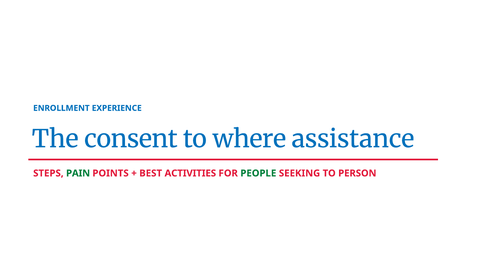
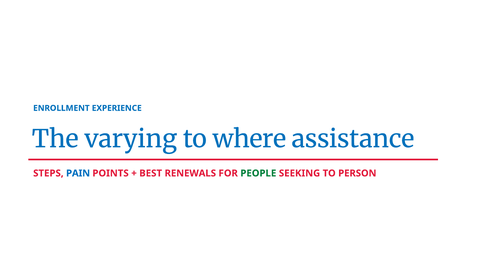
consent: consent -> varying (131, 139)
PAIN colour: green -> blue (78, 174)
ACTIVITIES: ACTIVITIES -> RENEWALS (190, 174)
